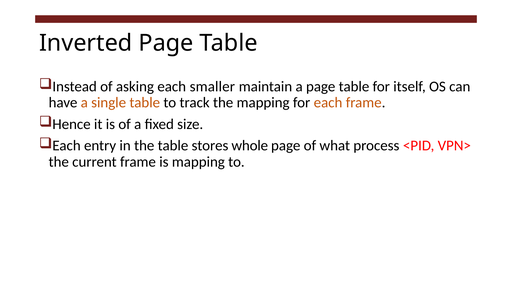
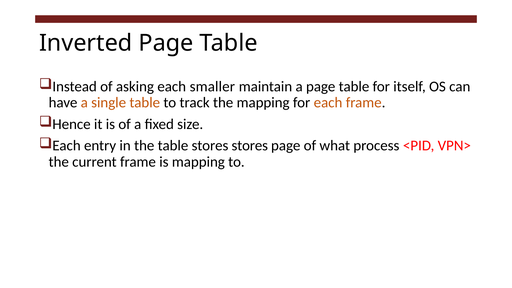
stores whole: whole -> stores (250, 146)
